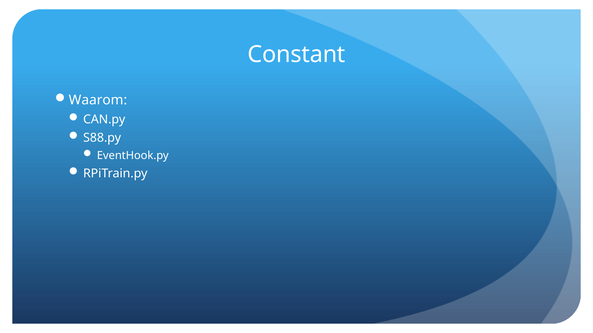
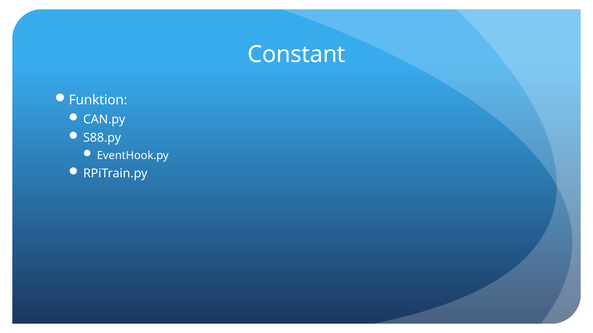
Waarom: Waarom -> Funktion (98, 100)
